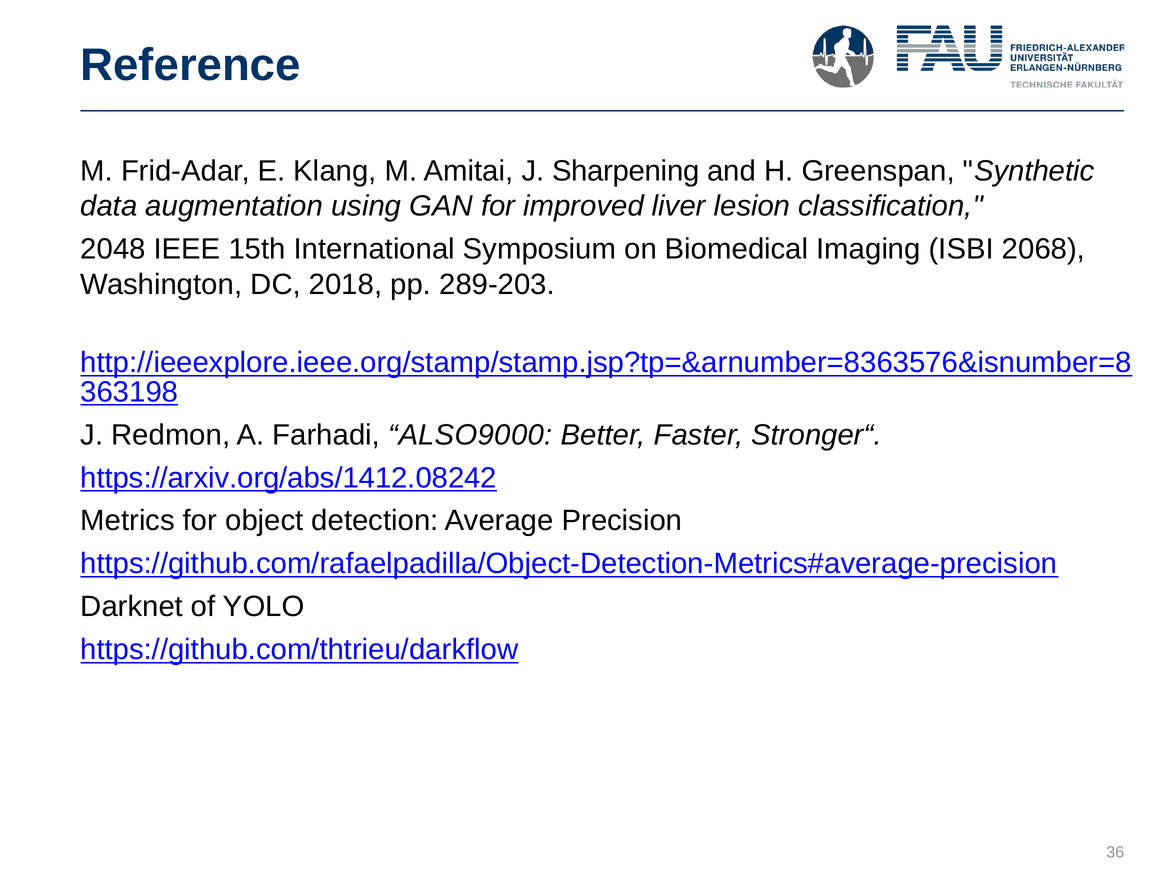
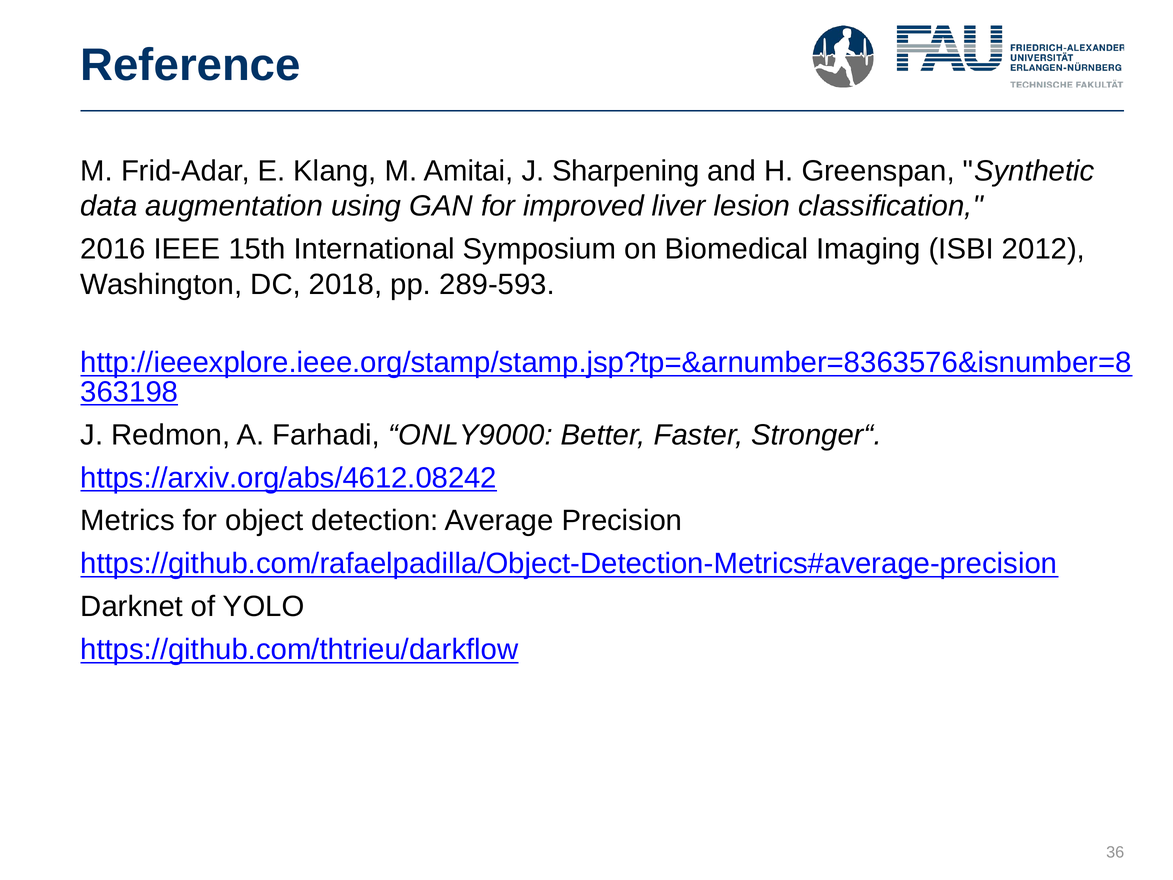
2048: 2048 -> 2016 (113, 249)
2068: 2068 -> 2012 (1043, 249)
289-203: 289-203 -> 289-593 (497, 284)
ALSO9000: ALSO9000 -> ONLY9000 (471, 435)
https://arxiv.org/abs/1412.08242: https://arxiv.org/abs/1412.08242 -> https://arxiv.org/abs/4612.08242 (289, 478)
